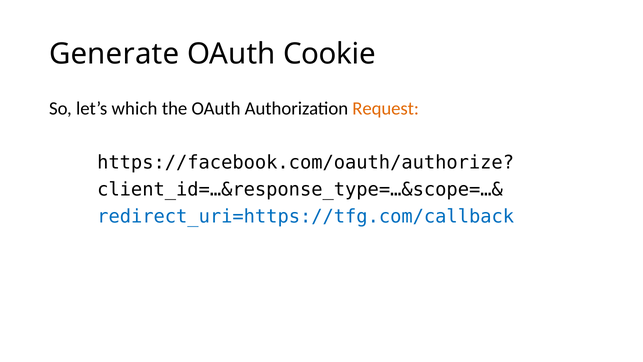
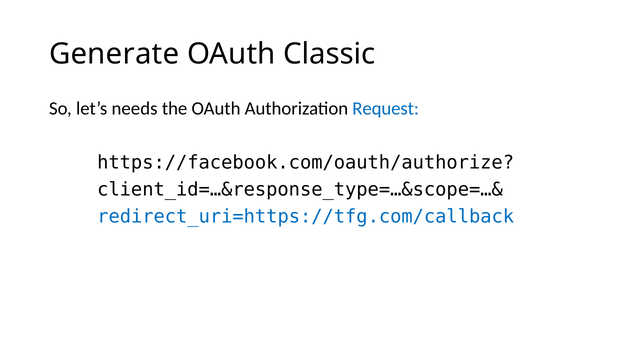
Cookie: Cookie -> Classic (329, 54)
which: which -> needs (135, 109)
Request colour: orange -> blue (386, 109)
